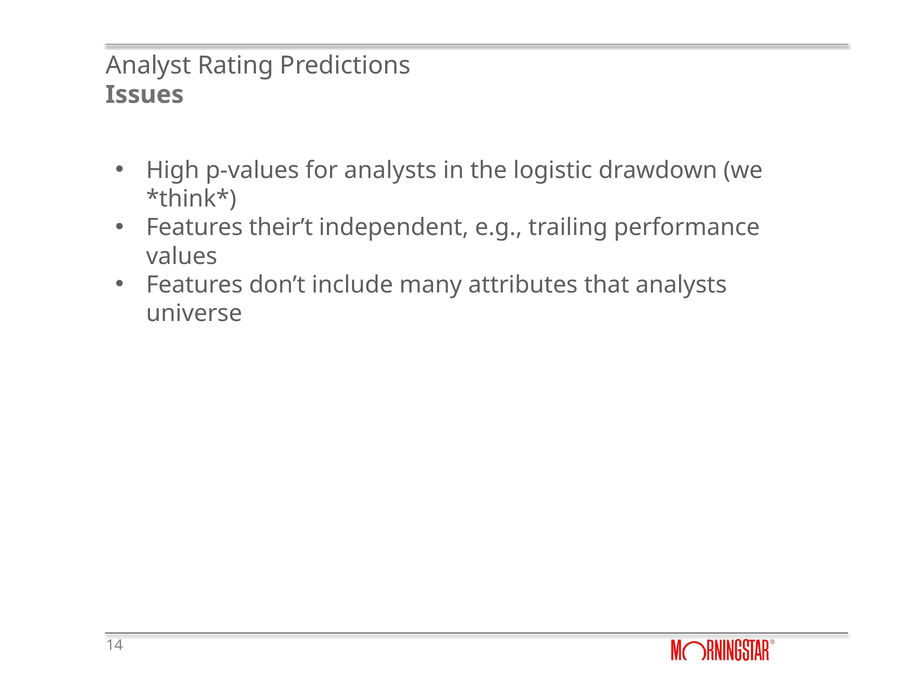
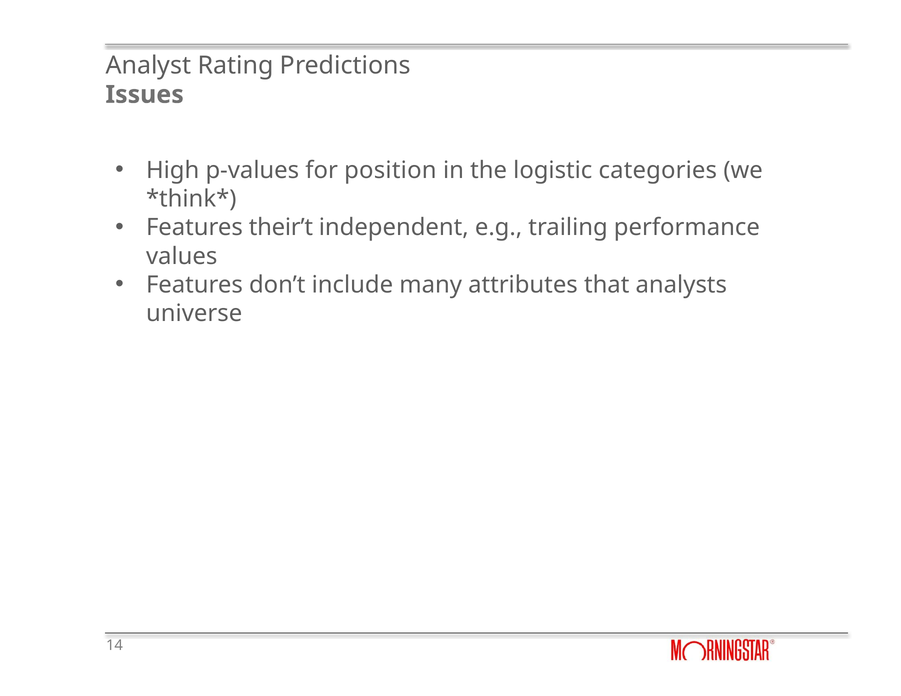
for analysts: analysts -> position (390, 170)
drawdown: drawdown -> categories (658, 170)
